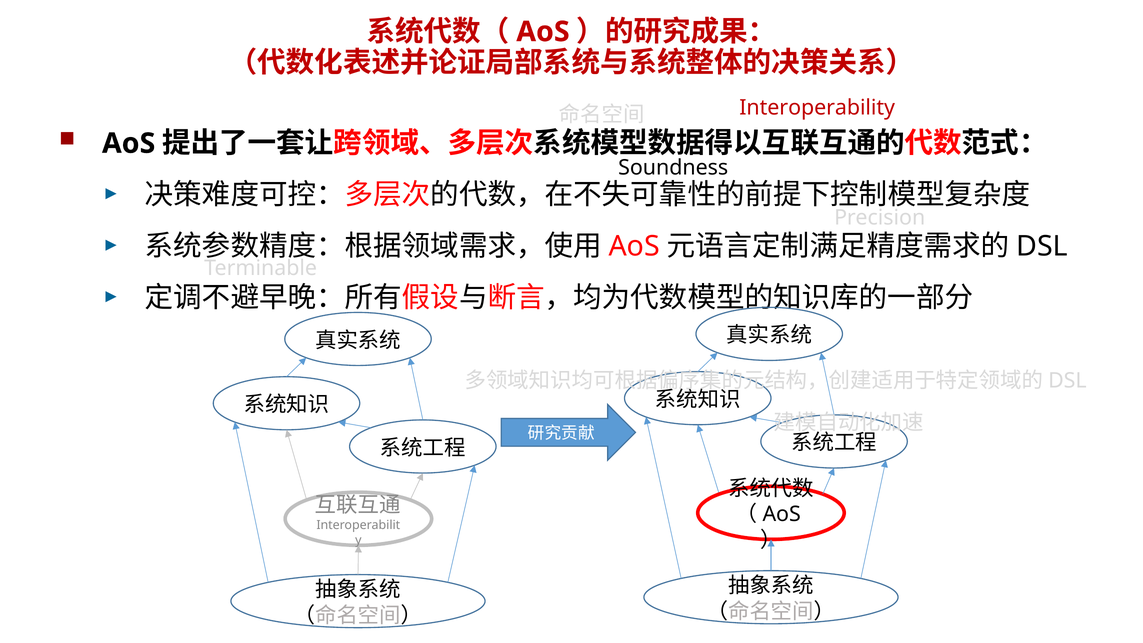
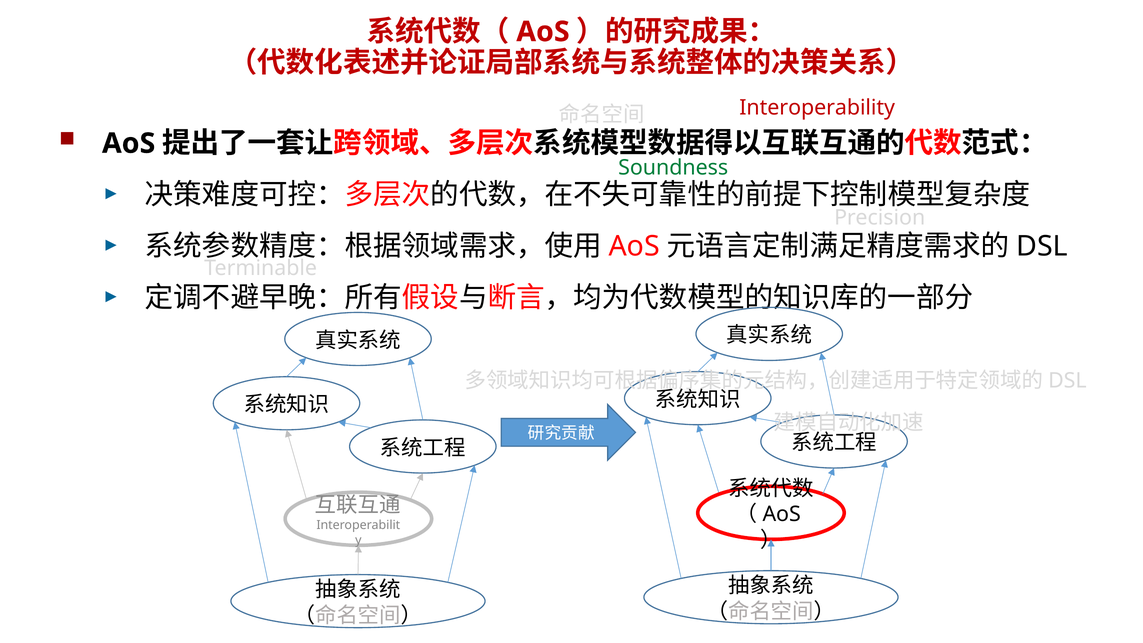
Soundness colour: black -> green (673, 167)
